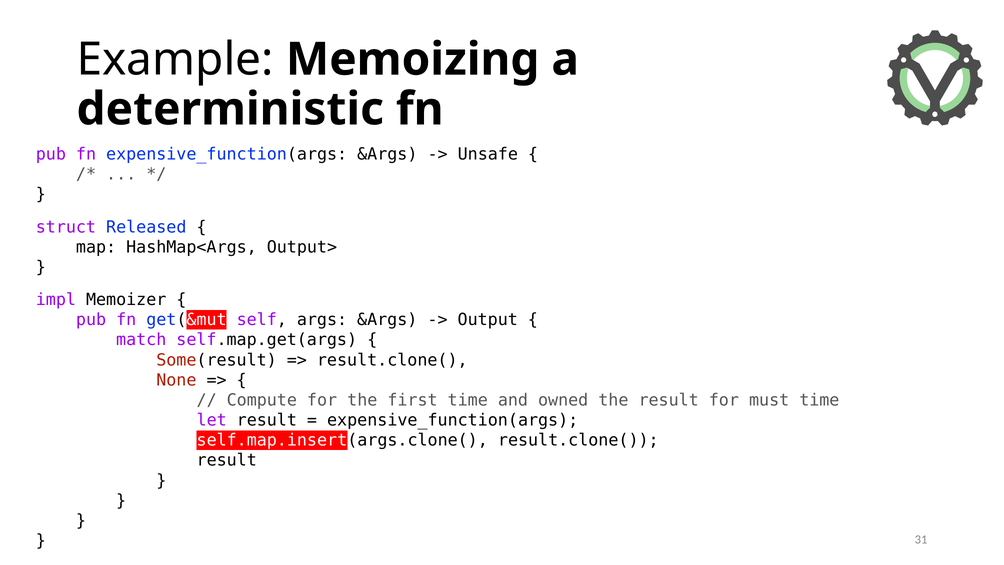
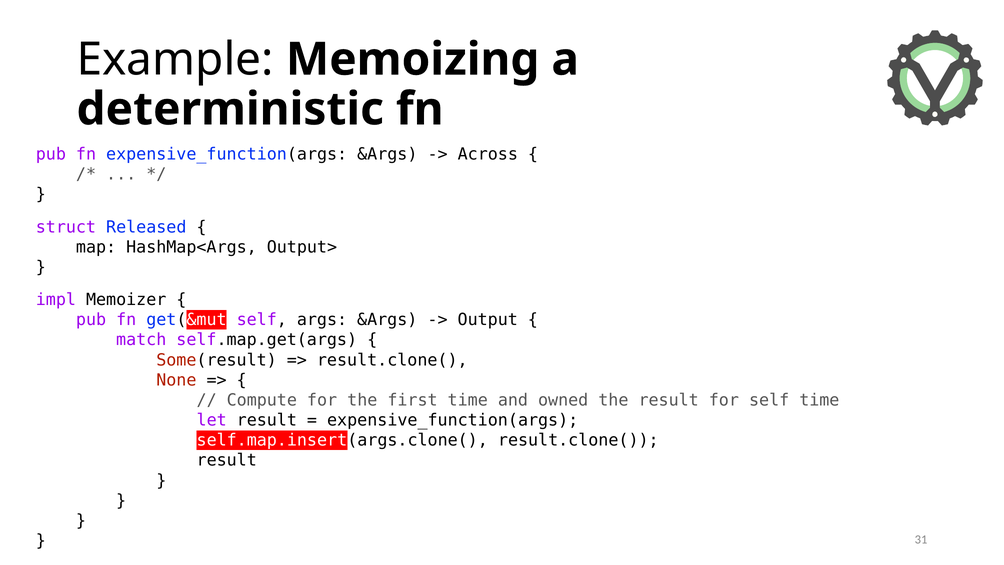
Unsafe: Unsafe -> Across (488, 154)
for must: must -> self (769, 400)
